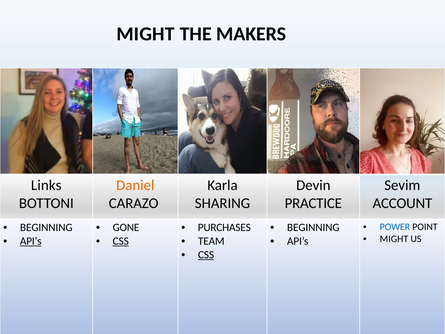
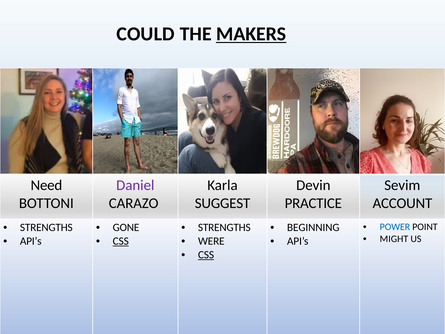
MIGHT: MIGHT -> COULD (146, 34)
MAKERS underline: none -> present (251, 34)
Links: Links -> Need (46, 185)
Daniel colour: orange -> purple (135, 185)
SHARING: SHARING -> SUGGEST (223, 203)
BEGINNING: BEGINNING -> STRENGTHS (46, 227)
PURCHASES: PURCHASES -> STRENGTHS (224, 227)
API’s underline: present -> none (31, 241)
TEAM: TEAM -> WERE (211, 241)
